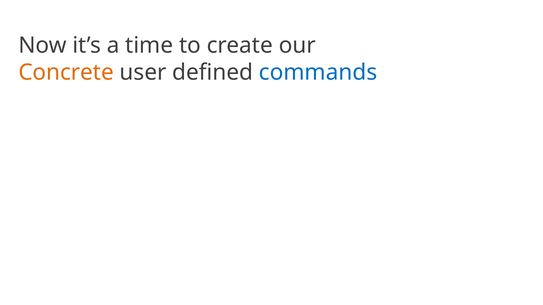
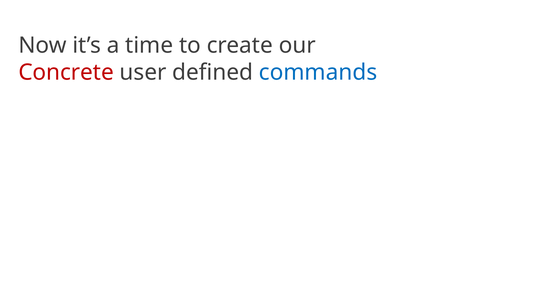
Concrete colour: orange -> red (66, 73)
